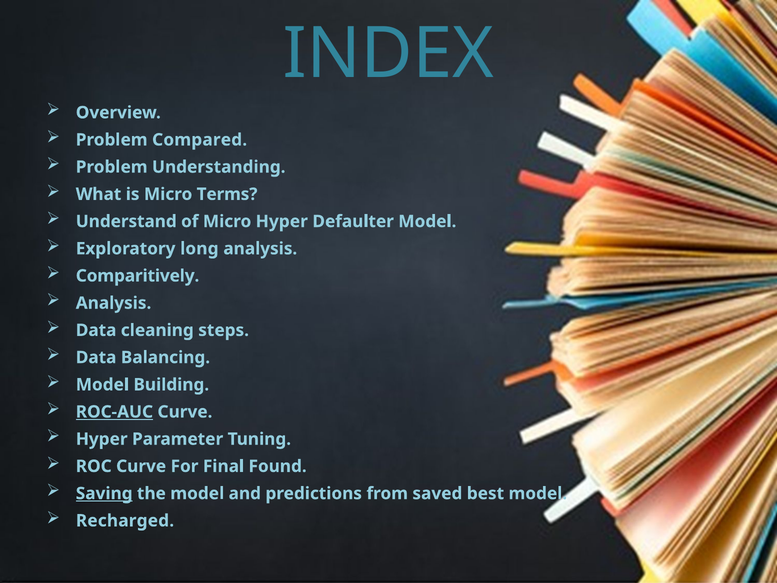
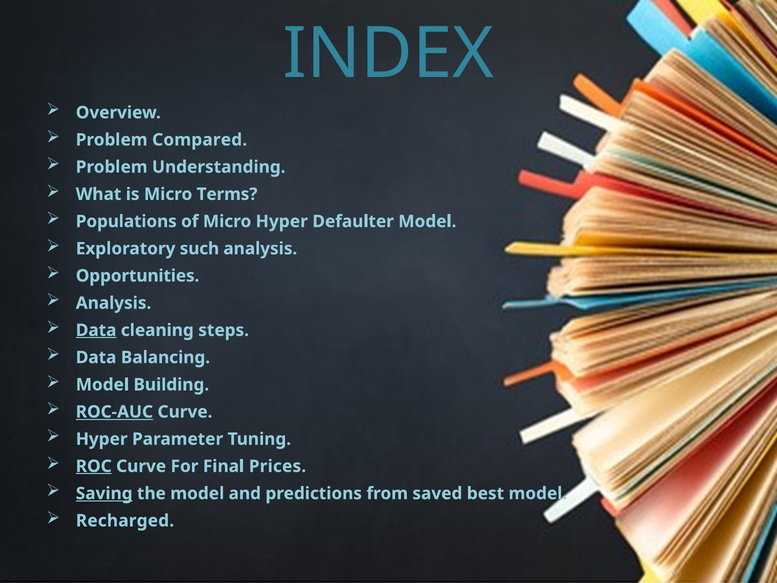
Understand: Understand -> Populations (126, 221)
long: long -> such (199, 249)
Comparitively: Comparitively -> Opportunities (138, 276)
Data underline: none -> present (96, 330)
ROC underline: none -> present (94, 466)
Found: Found -> Prices (277, 466)
